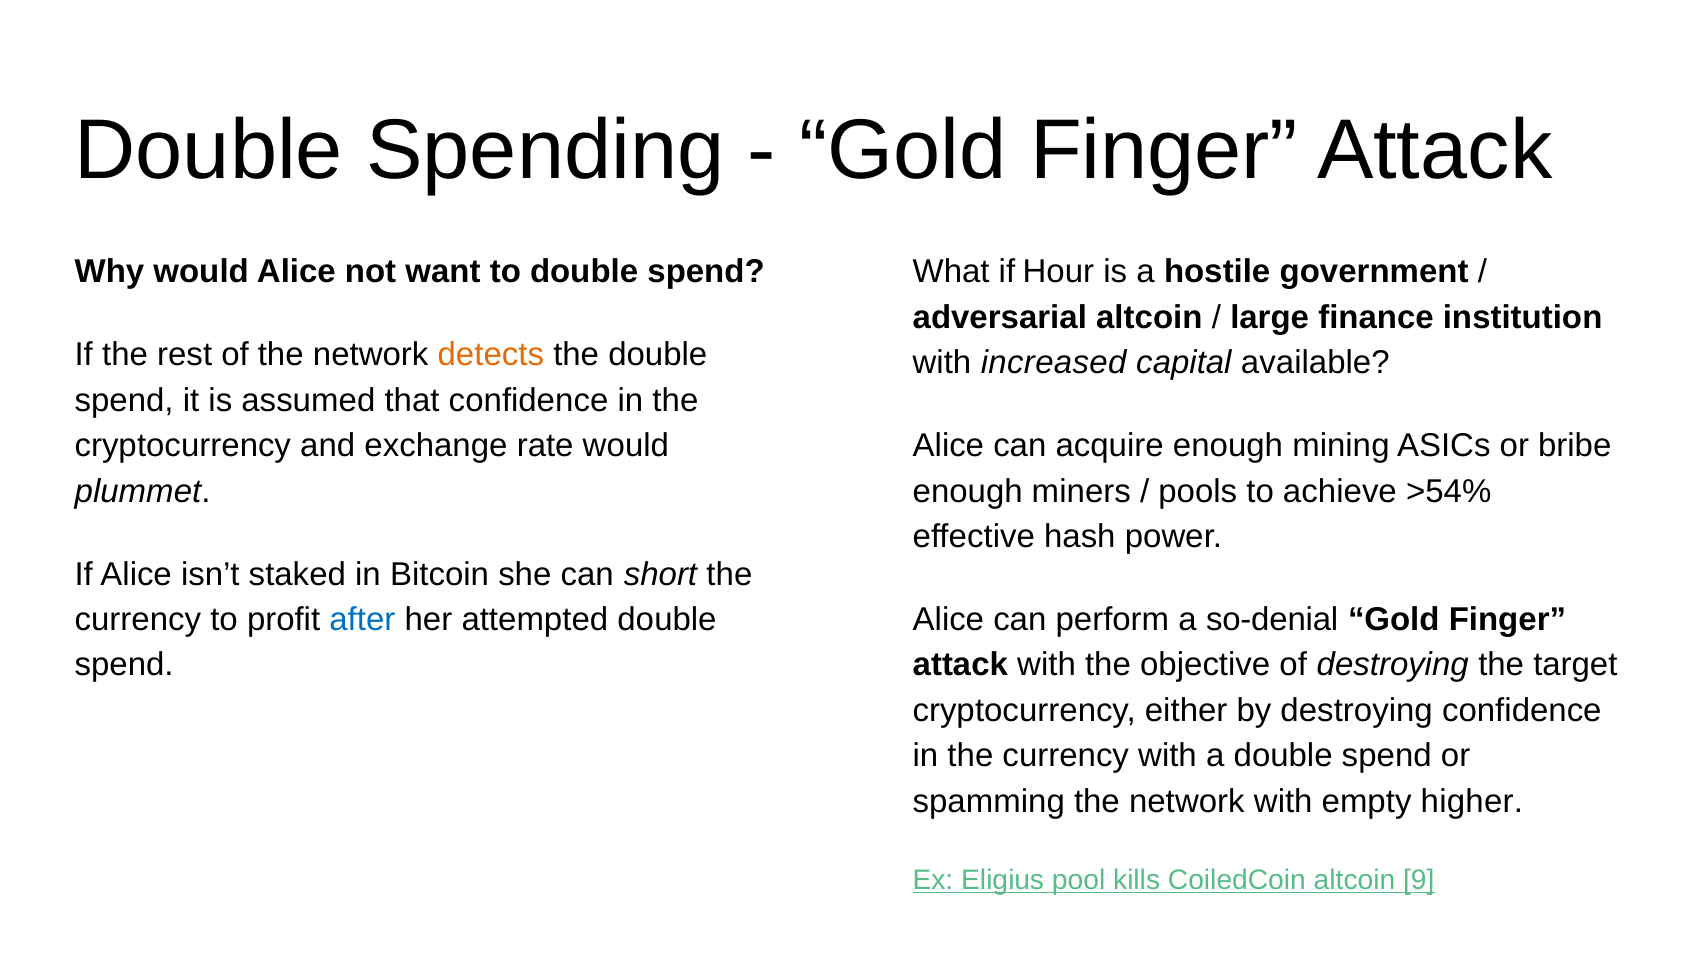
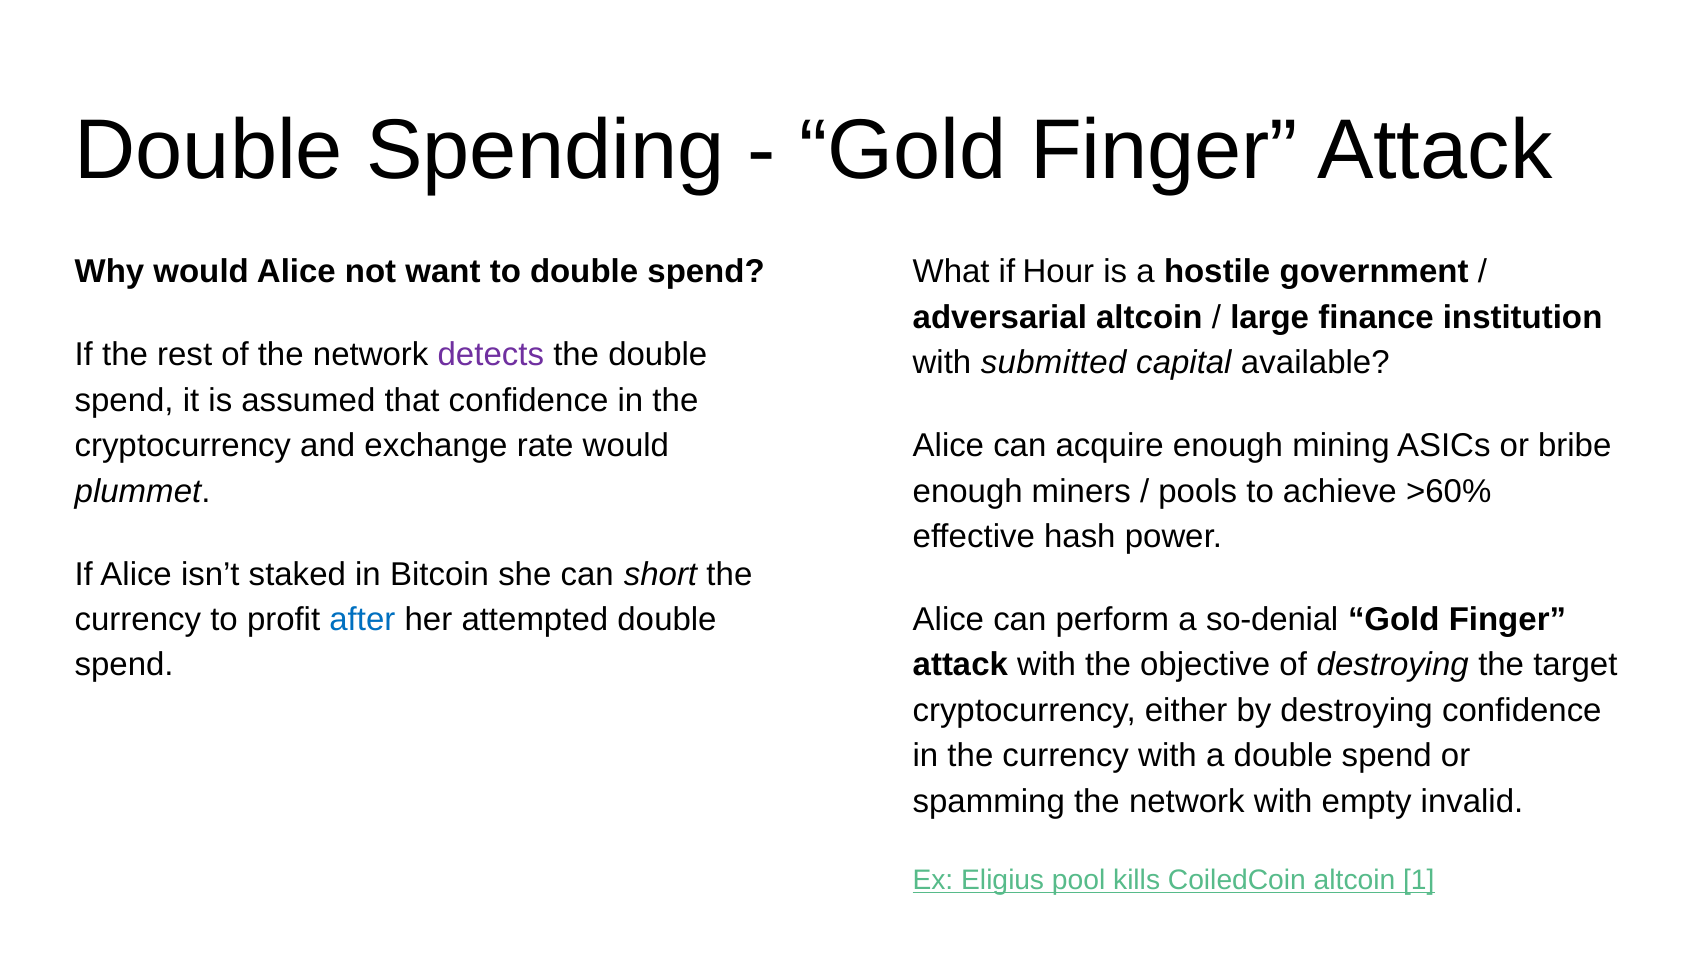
detects colour: orange -> purple (491, 355)
increased: increased -> submitted (1054, 363)
>54%: >54% -> >60% (1449, 491)
higher: higher -> invalid (1472, 802)
9: 9 -> 1 (1419, 881)
